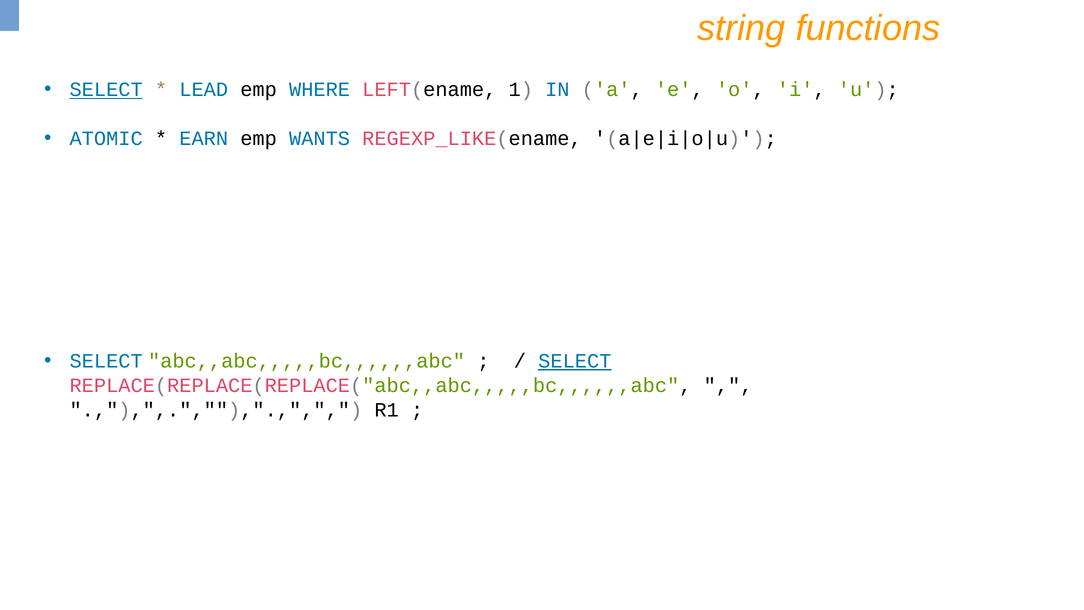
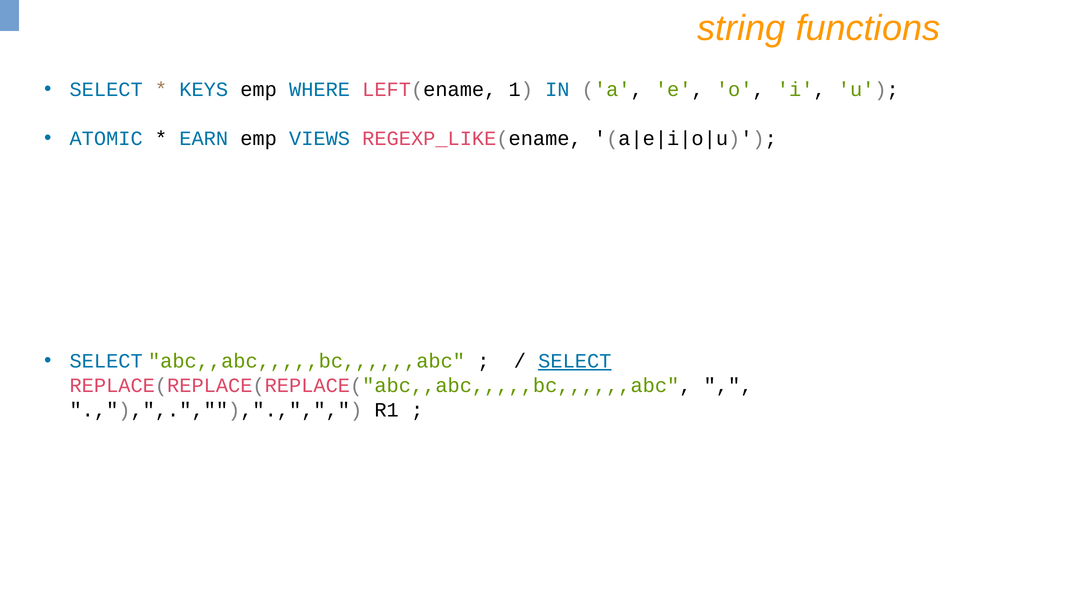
SELECT underline: present -> none (106, 90)
LEAD: LEAD -> KEYS (204, 90)
WANTS: WANTS -> VIEWS (320, 138)
